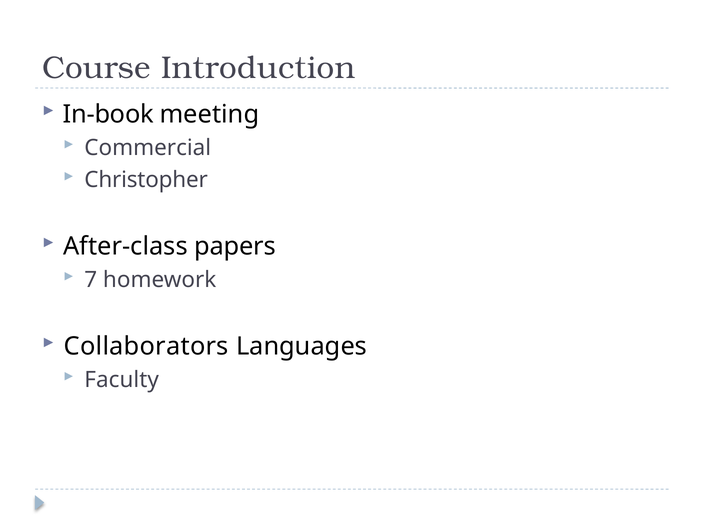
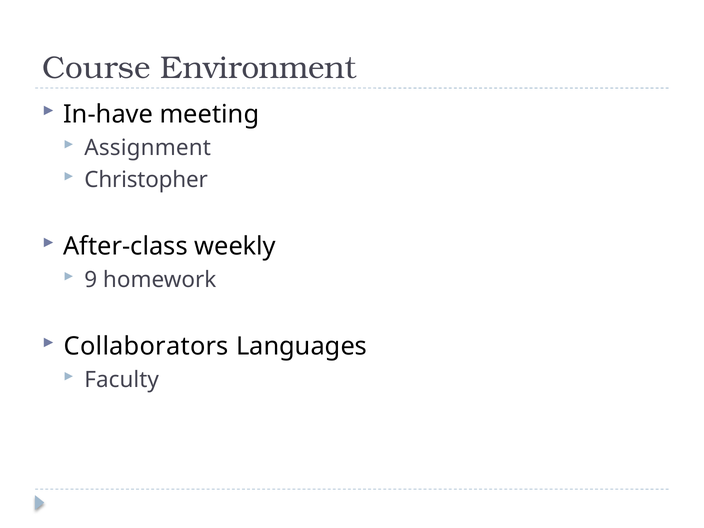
Introduction: Introduction -> Environment (258, 68)
In-book: In-book -> In-have (108, 114)
Commercial: Commercial -> Assignment (148, 148)
papers: papers -> weekly (235, 246)
7: 7 -> 9 (91, 280)
